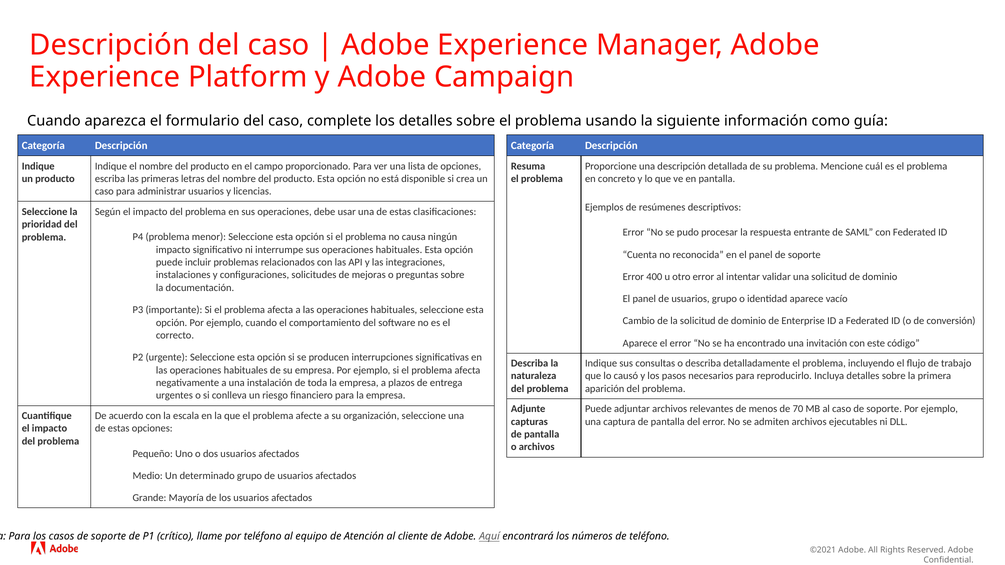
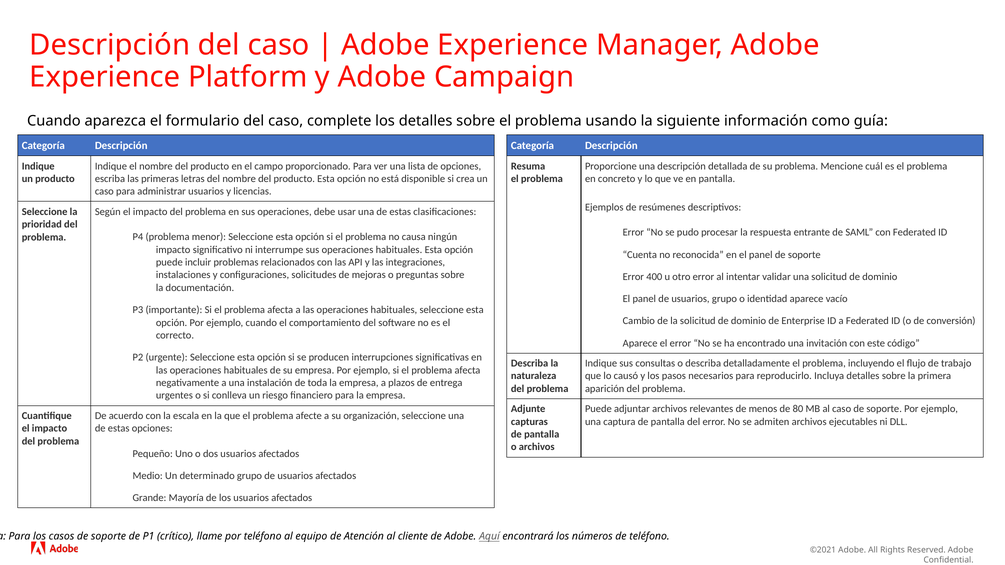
70: 70 -> 80 (798, 409)
